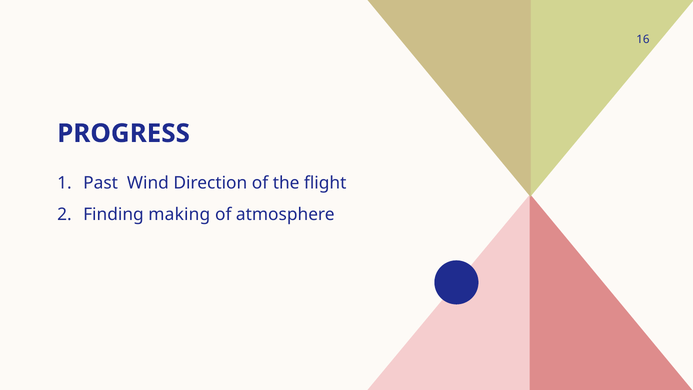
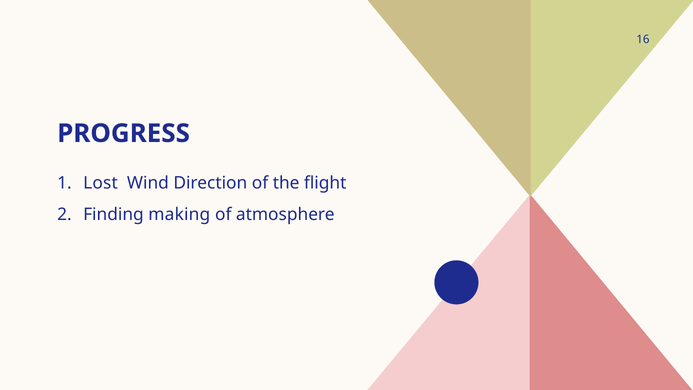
Past: Past -> Lost (100, 183)
